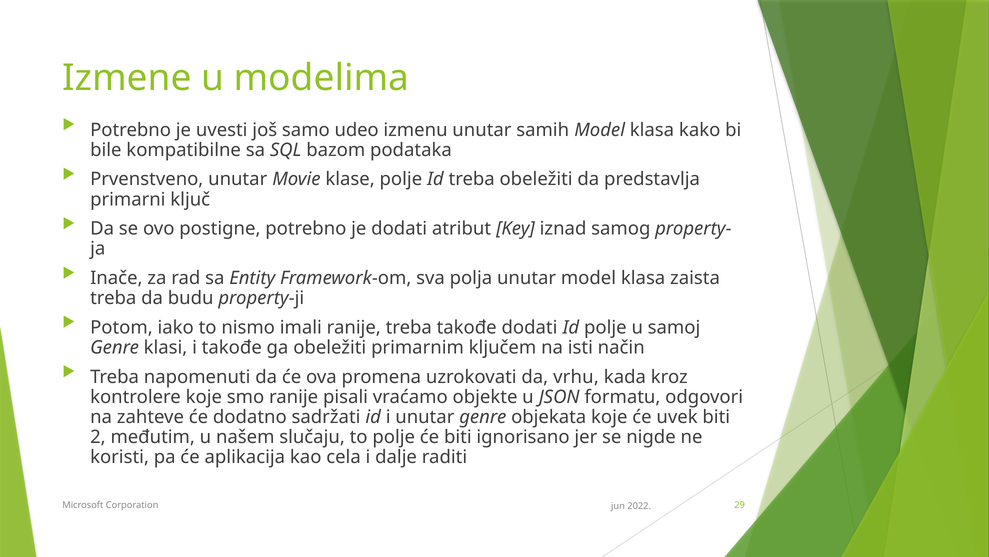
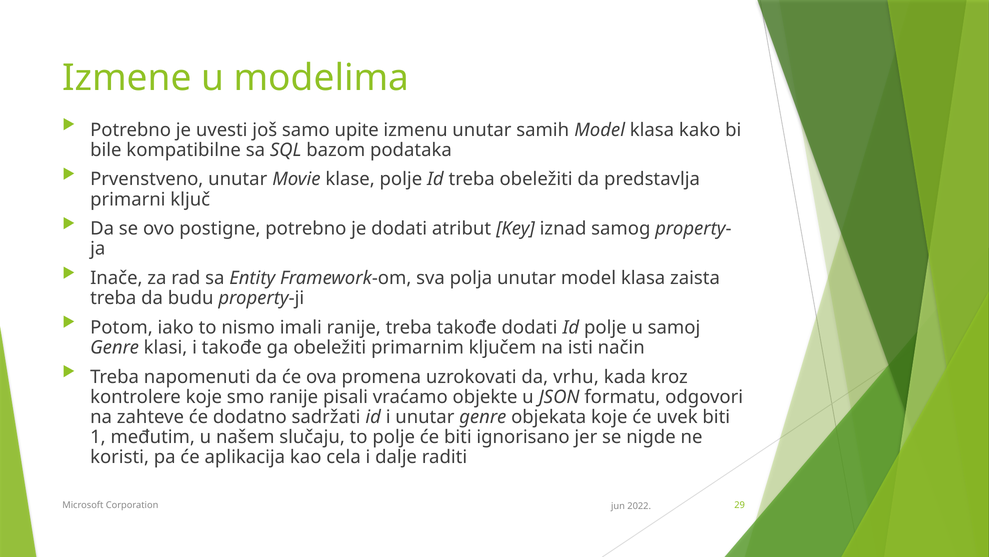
udeo: udeo -> upite (357, 130)
2: 2 -> 1 (98, 437)
